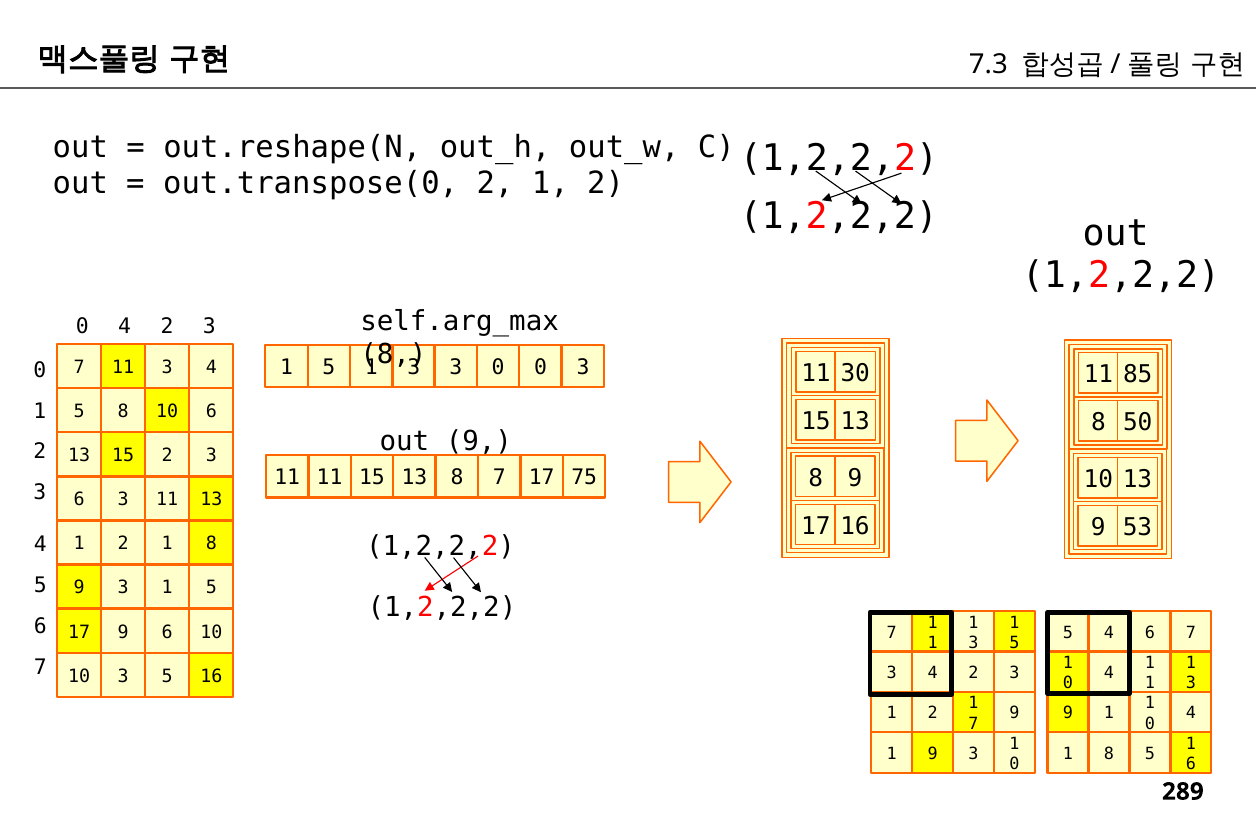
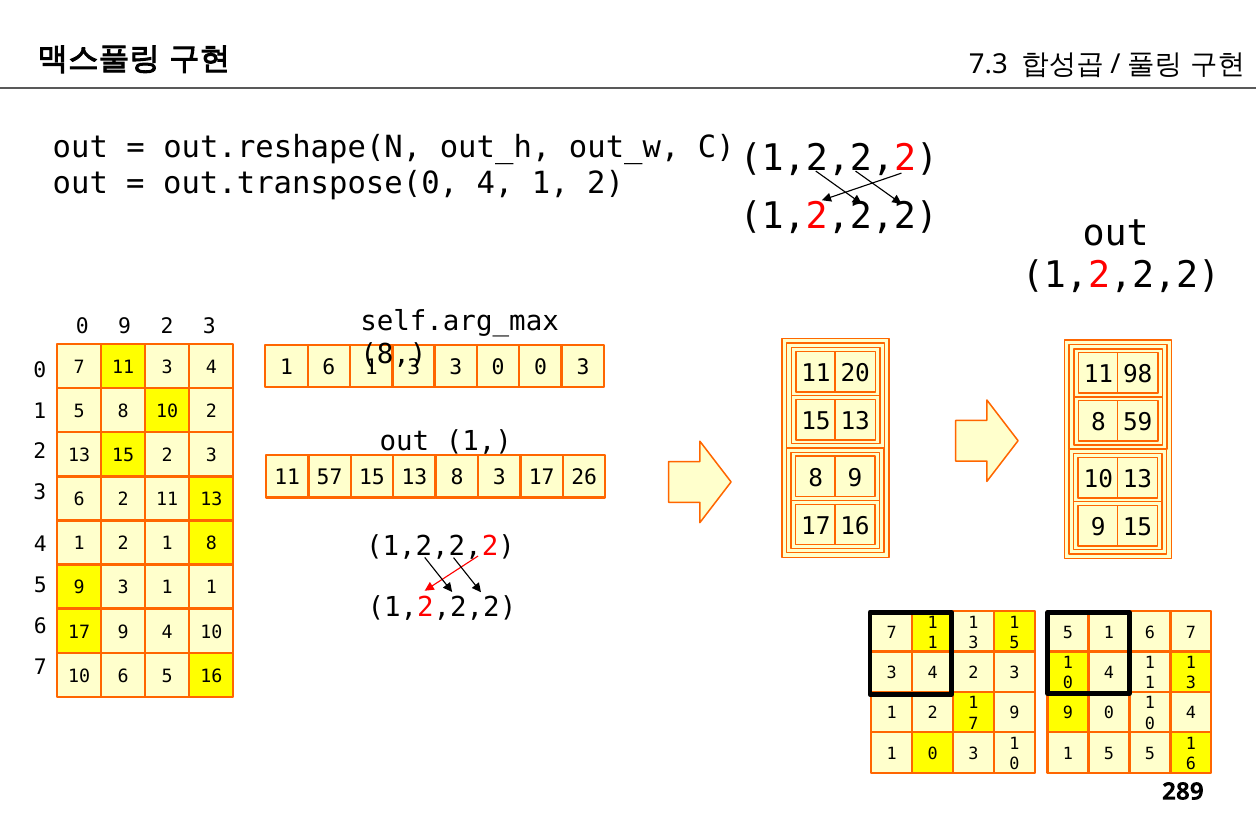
out.transpose(0 2: 2 -> 4 (495, 184)
4: 4 -> 9 (125, 326)
5: 5 -> 6 (329, 367)
30: 30 -> 20 (855, 373)
85: 85 -> 98 (1138, 375)
10 6: 6 -> 2 (211, 412)
50: 50 -> 59 (1138, 423)
out 9: 9 -> 1 (479, 441)
11 11: 11 -> 57 (330, 478)
8 7: 7 -> 3 (499, 478)
75: 75 -> 26 (584, 478)
6 3: 3 -> 2 (123, 500)
9 53: 53 -> 15 (1137, 527)
9 3 1 5: 5 -> 1 (211, 588)
9 6: 6 -> 4 (167, 632)
4: 4 -> 1 (1109, 633)
10 3: 3 -> 6 (123, 676)
1: 1 -> 0 (1109, 713)
9: 9 -> 0 (933, 754)
8: 8 -> 5 (1109, 754)
